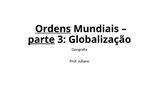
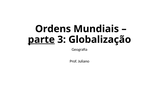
Ordens underline: present -> none (53, 29)
